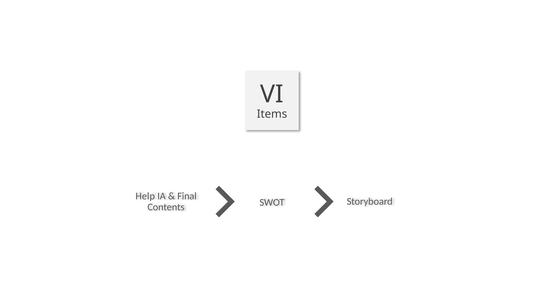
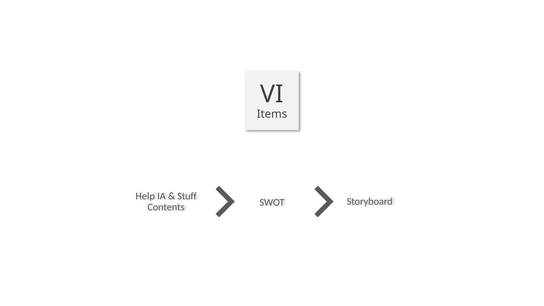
Final: Final -> Stuff (187, 196)
